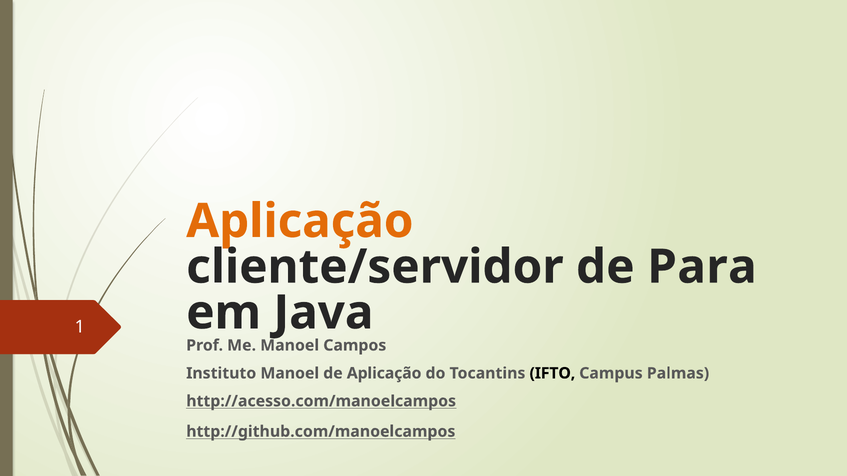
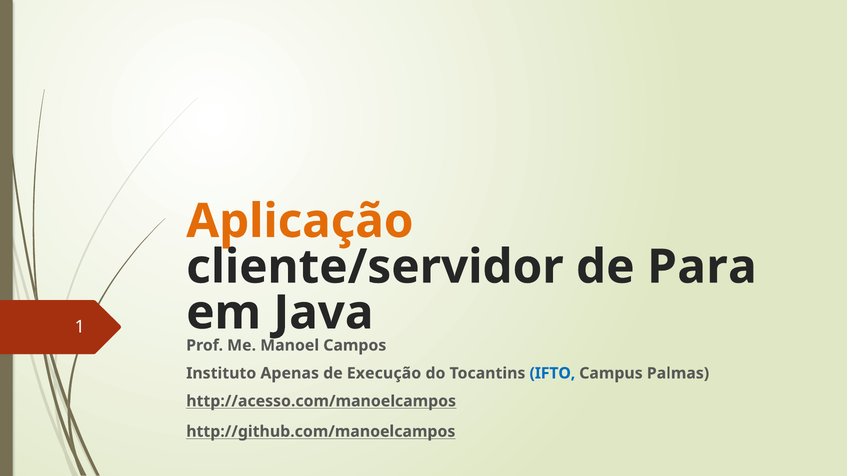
Instituto Manoel: Manoel -> Apenas (290, 374)
de Aplicação: Aplicação -> Execução (384, 374)
IFTO colour: black -> blue (552, 374)
